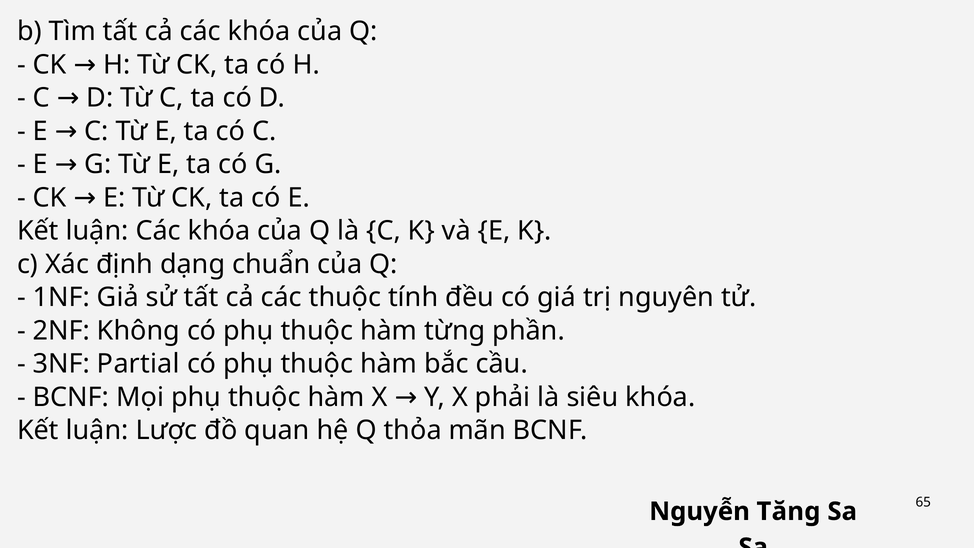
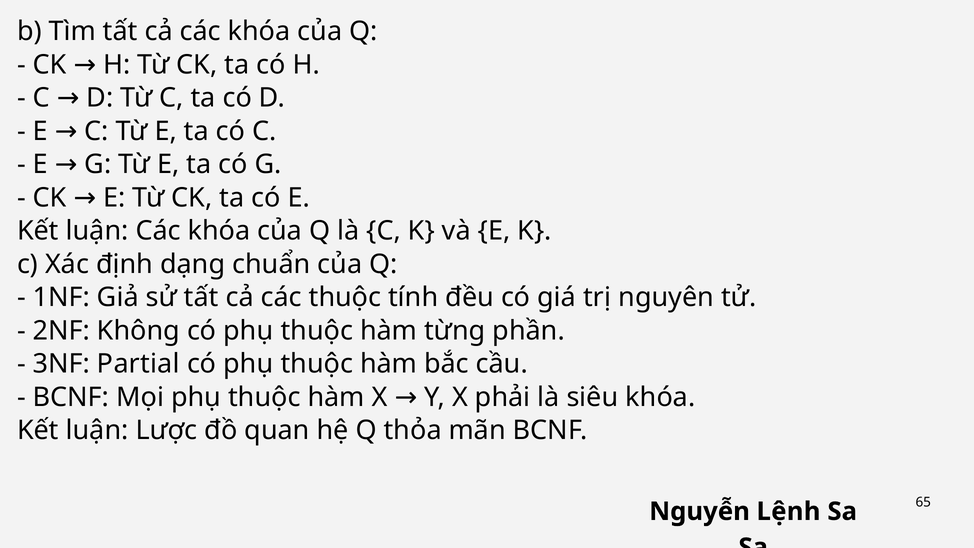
Tăng: Tăng -> Lệnh (788, 511)
